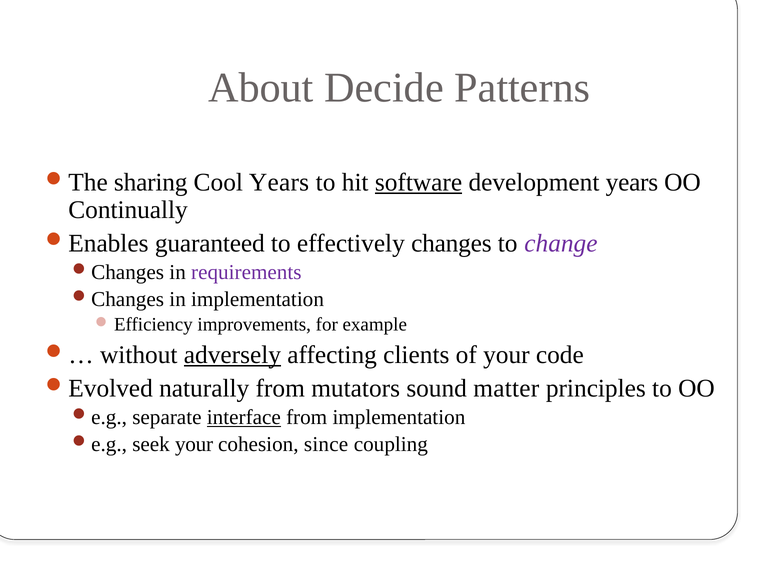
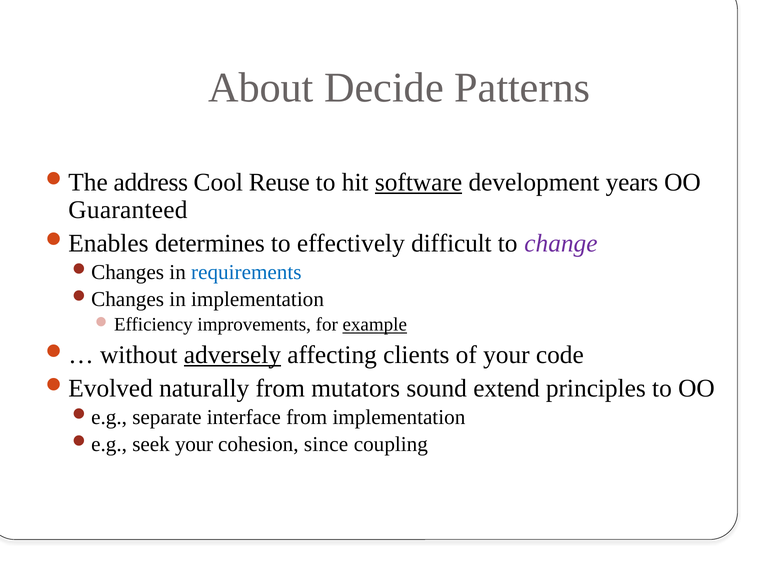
sharing: sharing -> address (151, 182)
Cool Years: Years -> Reuse (279, 182)
Continually: Continually -> Guaranteed (128, 210)
guaranteed: guaranteed -> determines (210, 243)
changes: changes -> difficult (451, 243)
requirements colour: purple -> blue (246, 272)
example underline: none -> present (375, 325)
matter: matter -> extend (507, 388)
interface underline: present -> none (244, 417)
